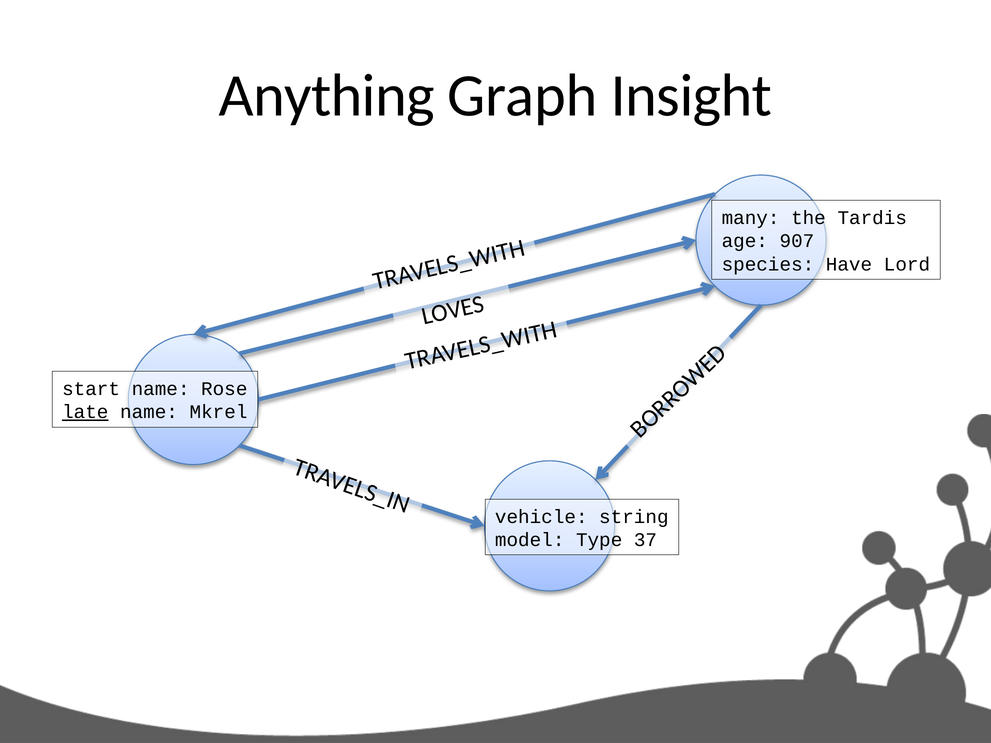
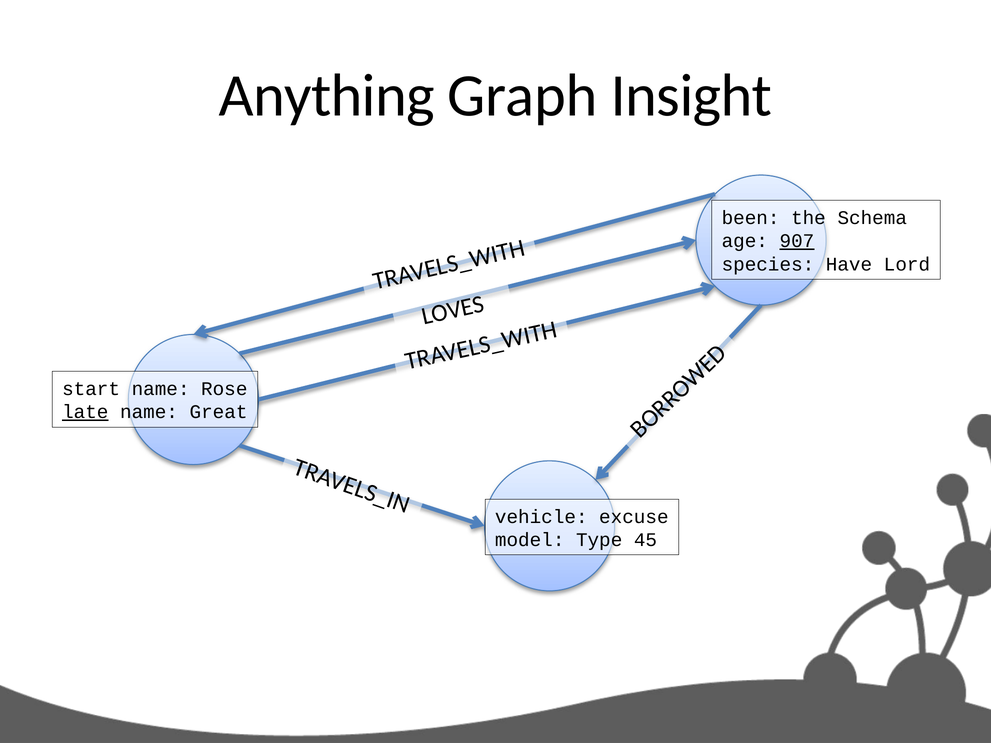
many: many -> been (751, 218)
Tardis: Tardis -> Schema (872, 218)
907 underline: none -> present (797, 241)
Mkrel: Mkrel -> Great (219, 412)
string: string -> excuse (634, 517)
37: 37 -> 45 (645, 540)
